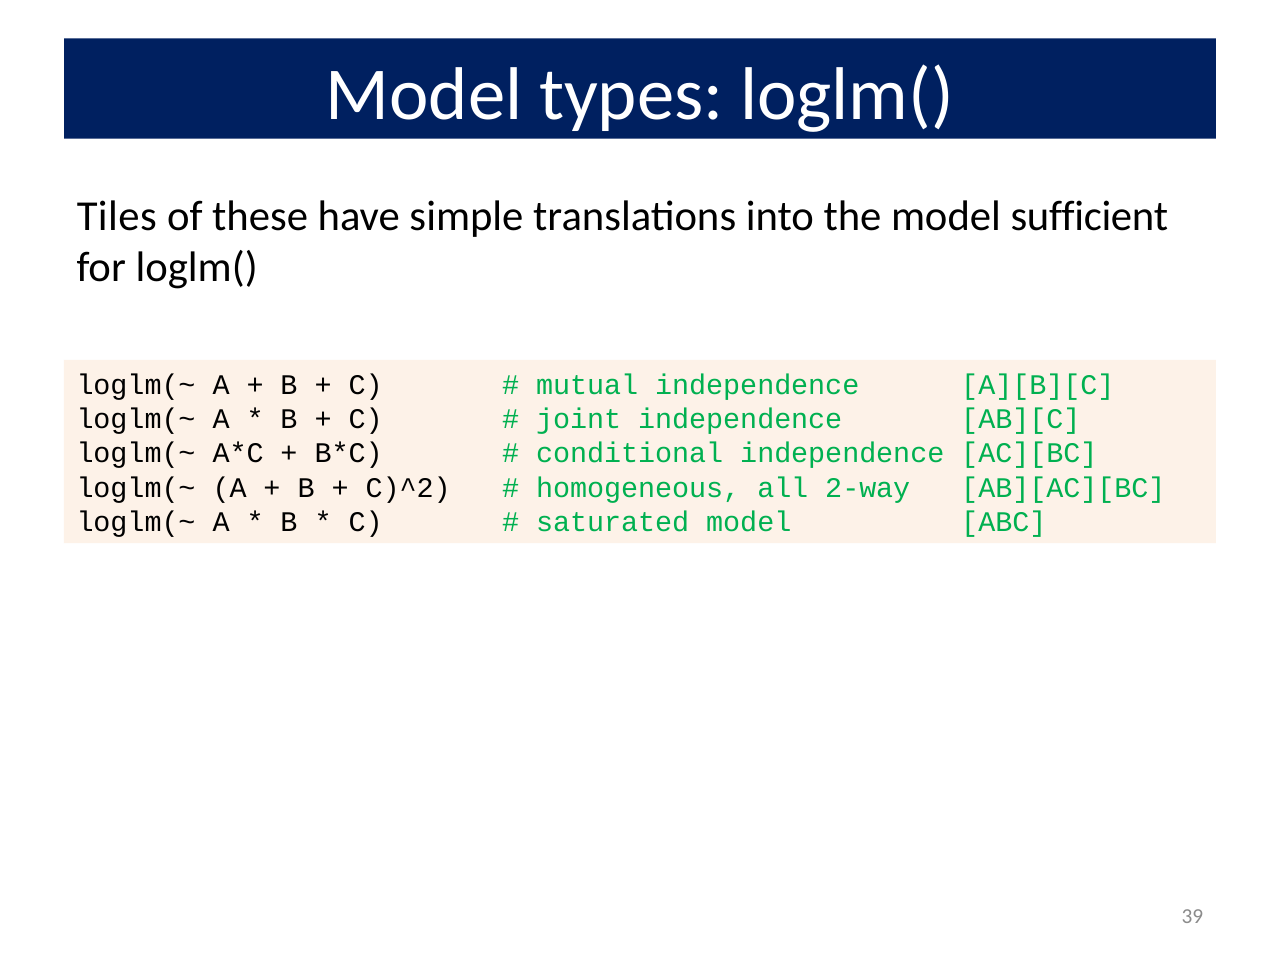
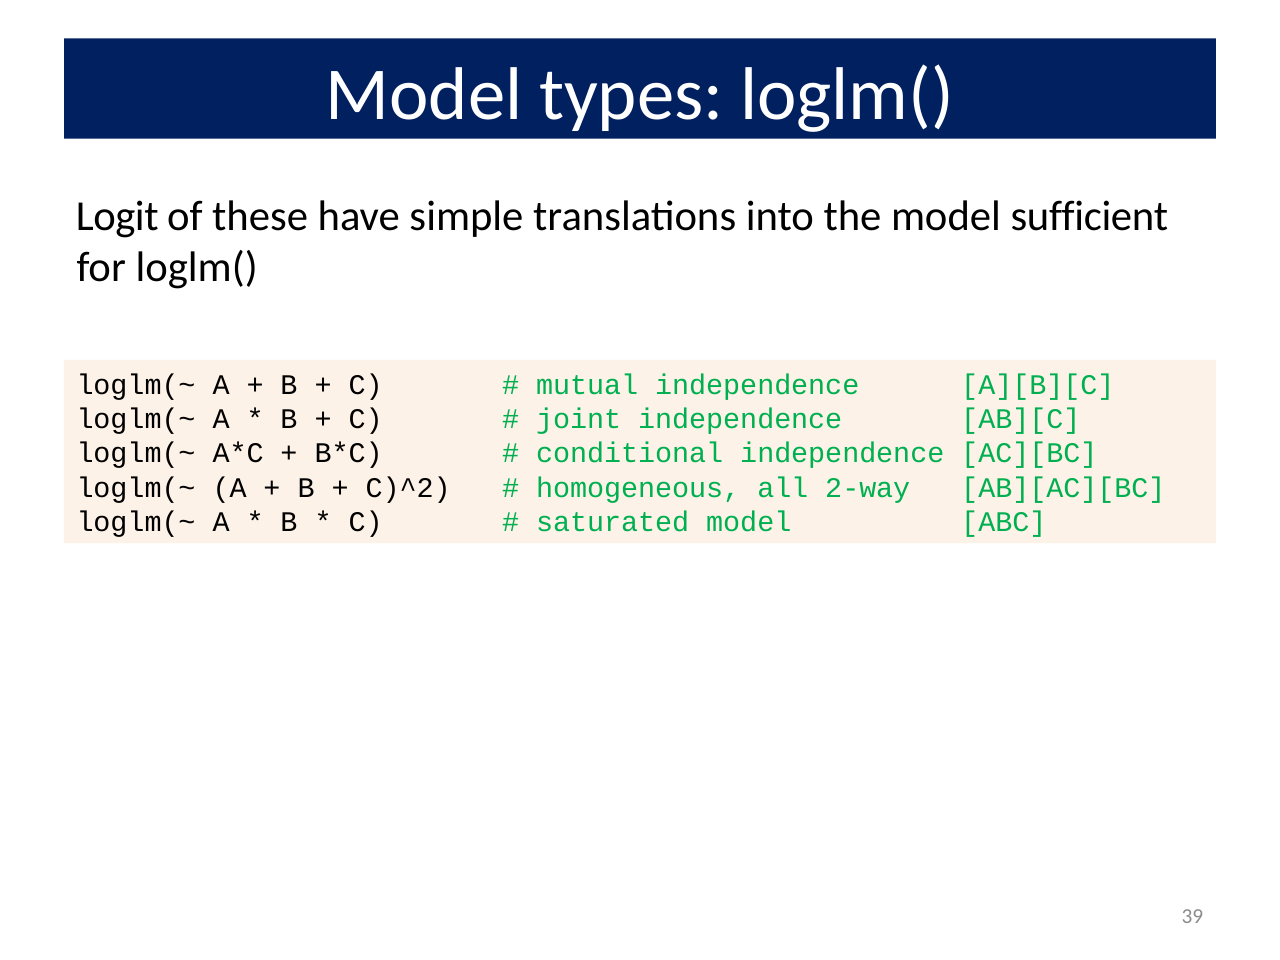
Tiles: Tiles -> Logit (117, 216)
